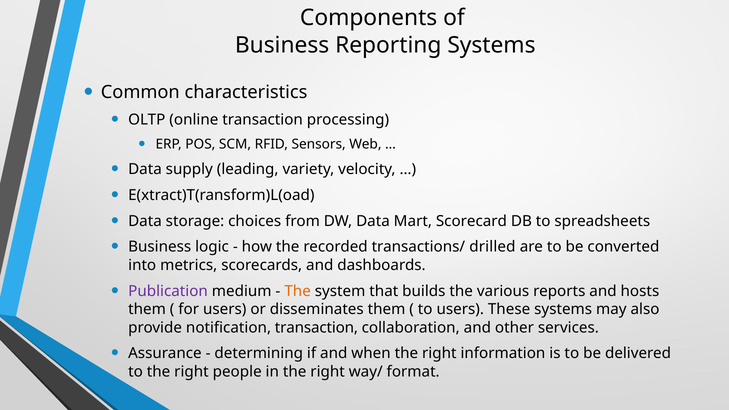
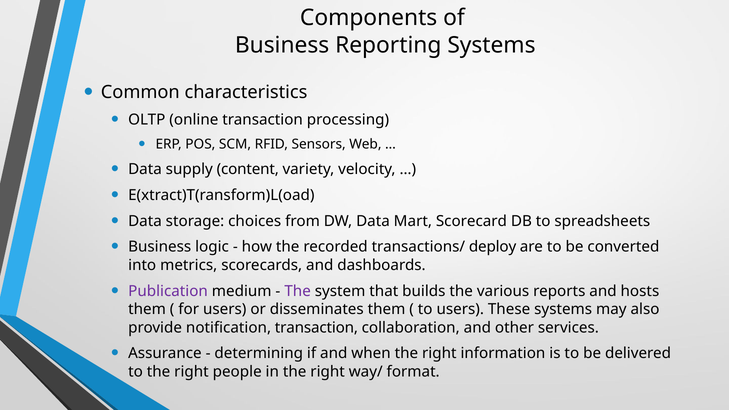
leading: leading -> content (248, 169)
drilled: drilled -> deploy (493, 247)
The colour: orange -> purple (298, 291)
